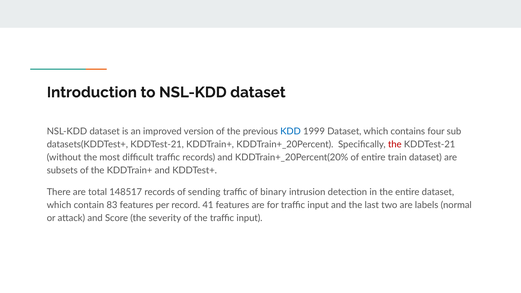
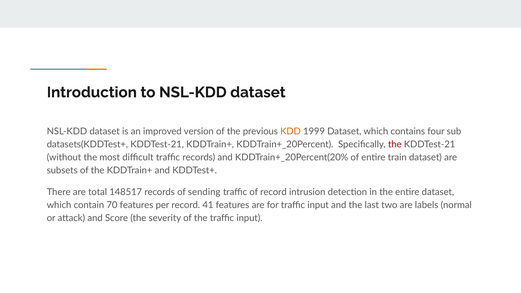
KDD colour: blue -> orange (291, 132)
of binary: binary -> record (273, 192)
83: 83 -> 70 (112, 205)
